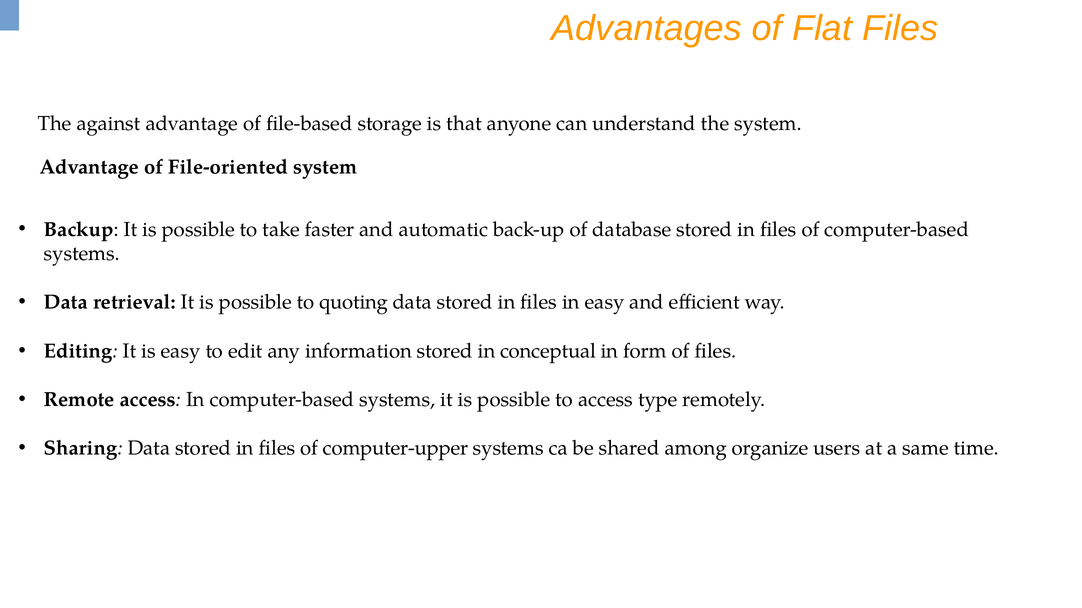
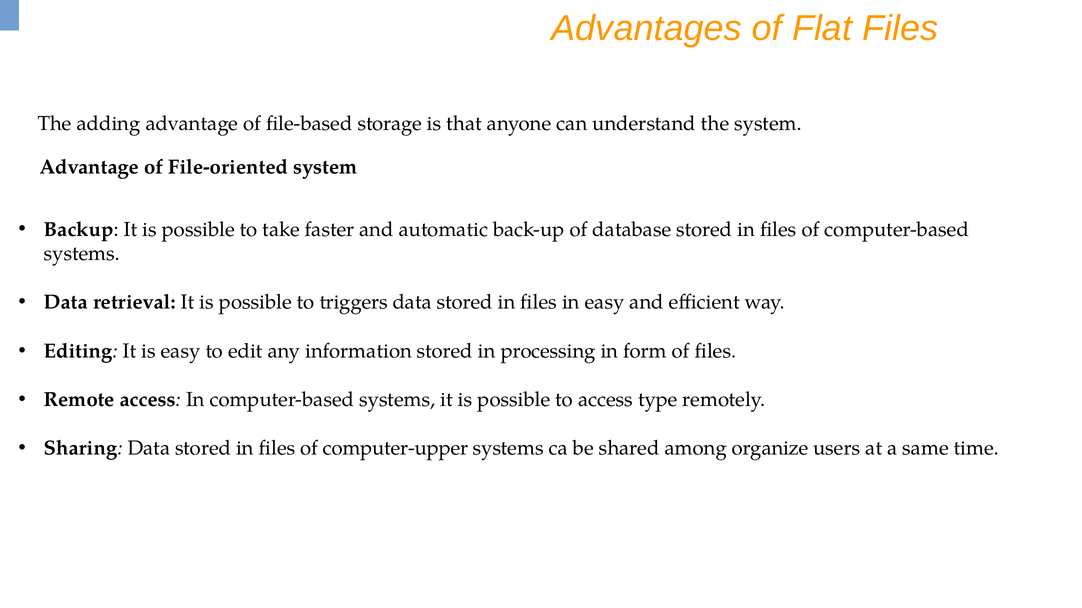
against: against -> adding (109, 124)
quoting: quoting -> triggers (354, 303)
conceptual: conceptual -> processing (548, 351)
